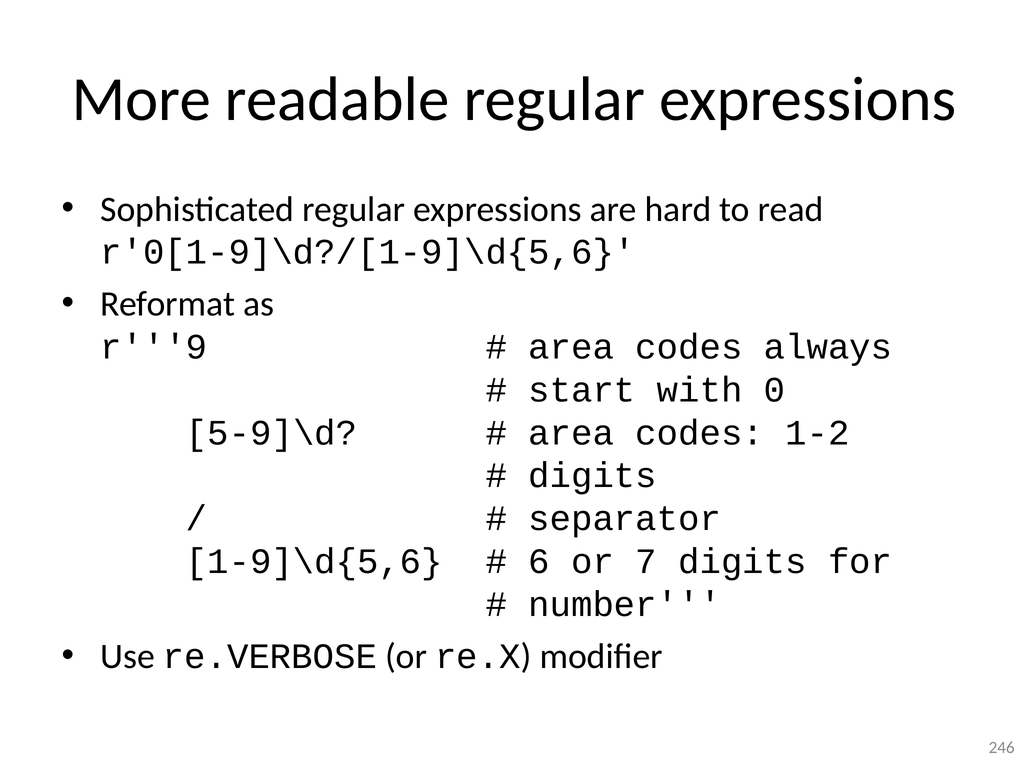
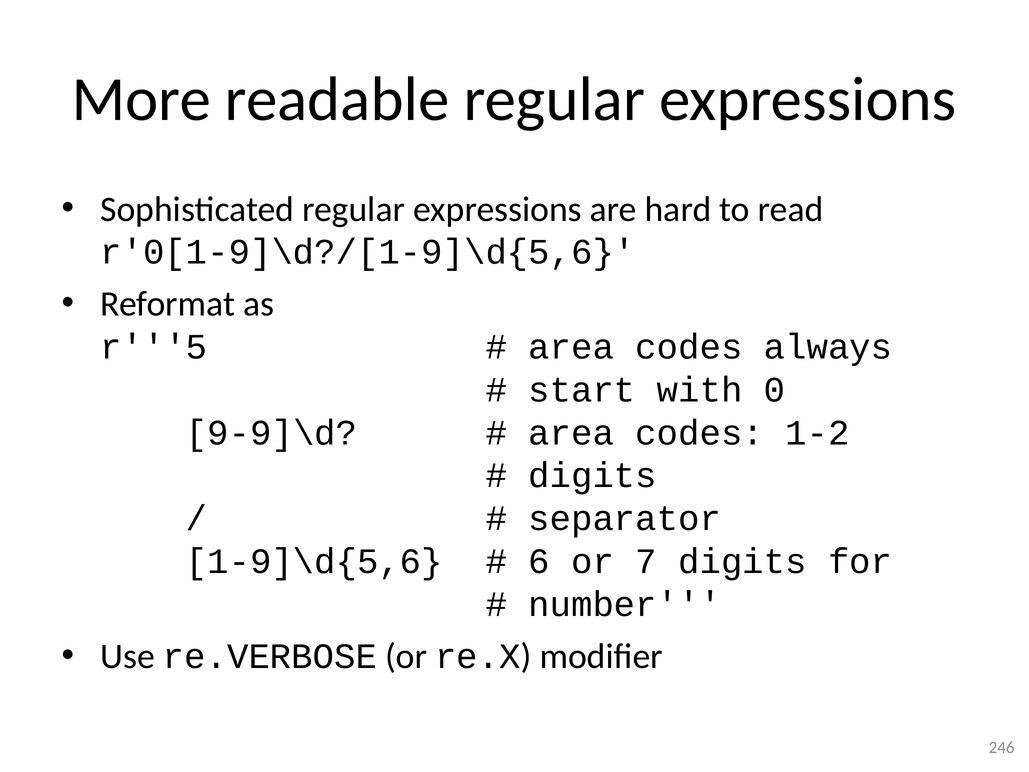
r'''9: r'''9 -> r'''5 (154, 347)
5-9]\d: 5-9]\d -> 9-9]\d (272, 433)
